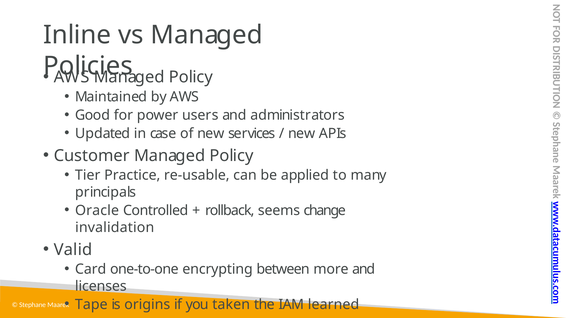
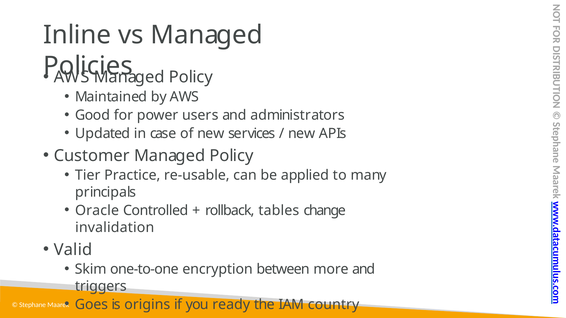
seems: seems -> tables (279, 211)
Card: Card -> Skim (91, 270)
encrypting: encrypting -> encryption (218, 270)
licenses: licenses -> triggers (101, 287)
Tape: Tape -> Goes (91, 305)
taken: taken -> ready (231, 305)
learned: learned -> country (334, 305)
